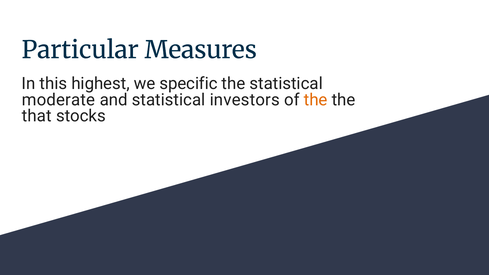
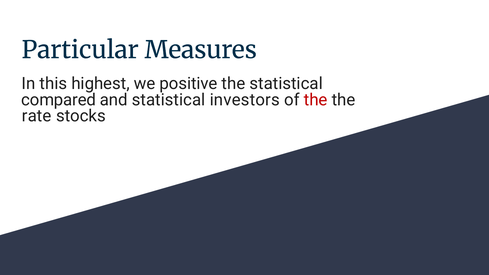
specific: specific -> positive (189, 84)
moderate: moderate -> compared (59, 100)
the colour: orange -> red (316, 100)
that: that -> rate (37, 116)
